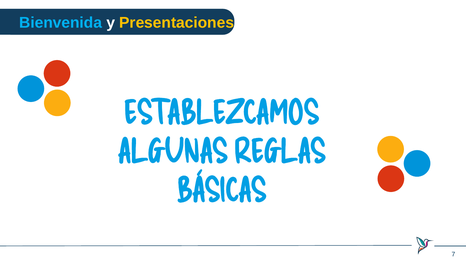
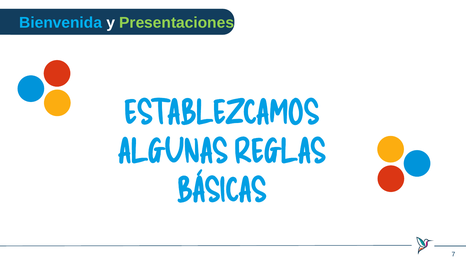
Presentaciones colour: yellow -> light green (177, 23)
